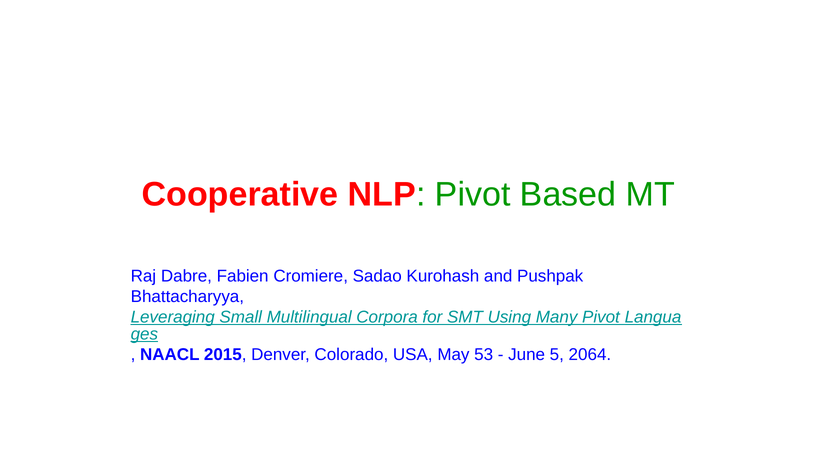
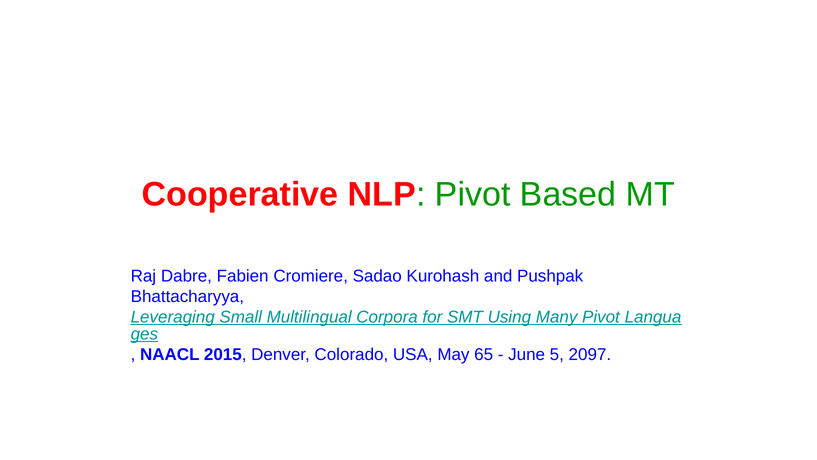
53: 53 -> 65 (484, 354)
2064: 2064 -> 2097 (590, 354)
